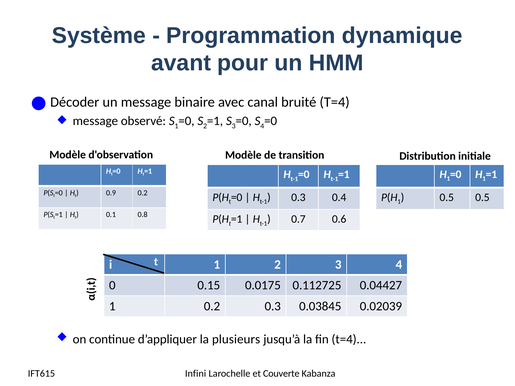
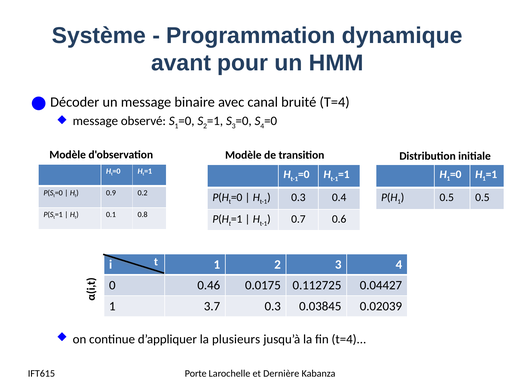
0.15: 0.15 -> 0.46 (209, 286)
1 0.2: 0.2 -> 3.7 (212, 306)
Infini: Infini -> Porte (196, 374)
Couverte: Couverte -> Dernière (281, 374)
